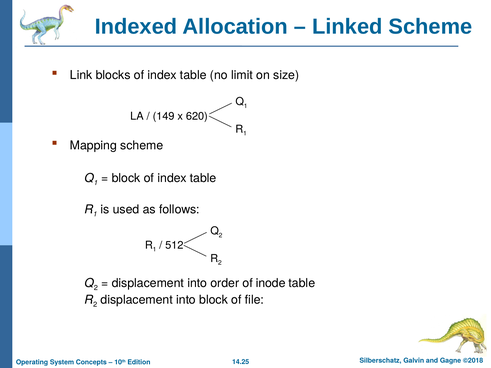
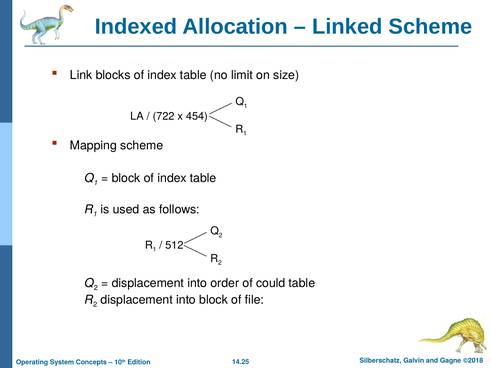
149: 149 -> 722 (164, 116)
620: 620 -> 454 (197, 116)
inode: inode -> could (271, 283)
